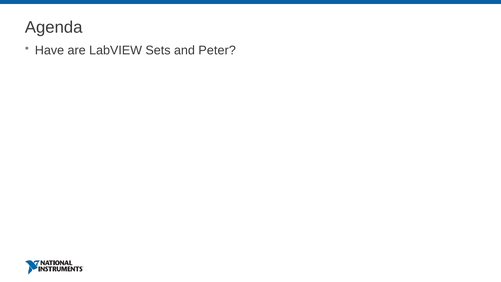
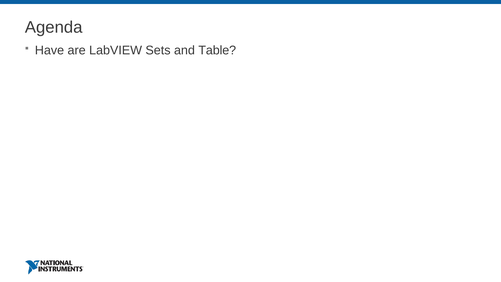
Peter: Peter -> Table (217, 50)
